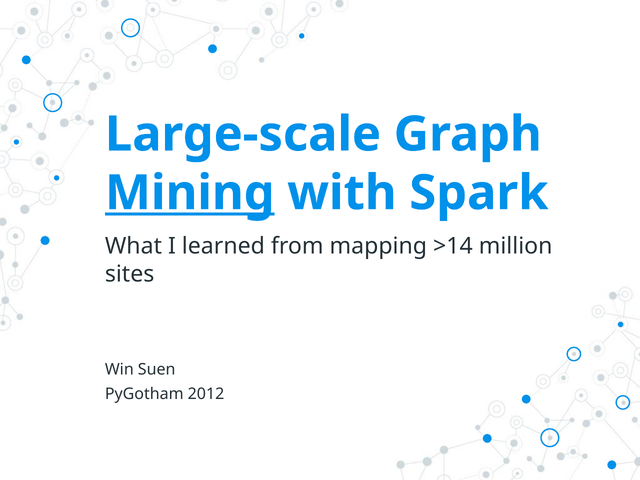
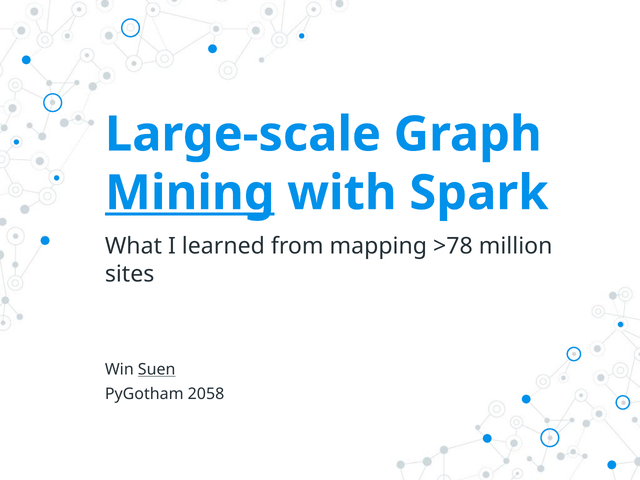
>14: >14 -> >78 (453, 246)
Suen underline: none -> present (157, 369)
2012: 2012 -> 2058 (206, 394)
